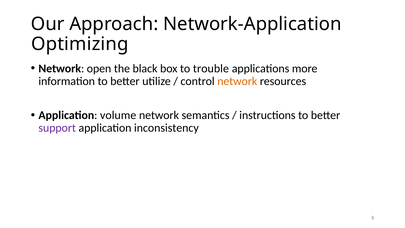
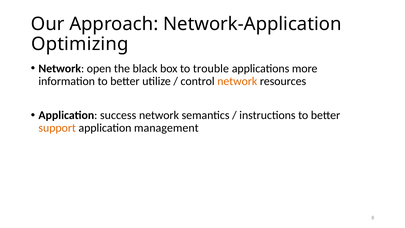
volume: volume -> success (118, 115)
support colour: purple -> orange (57, 128)
inconsistency: inconsistency -> management (166, 128)
